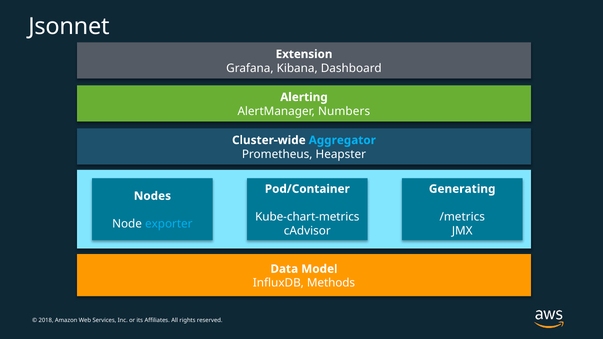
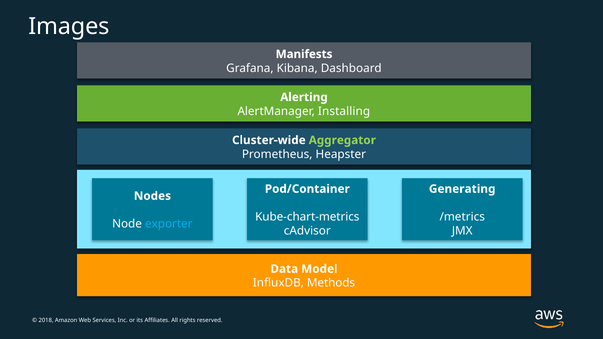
Jsonnet: Jsonnet -> Images (69, 26)
Extension: Extension -> Manifests (304, 54)
Numbers: Numbers -> Installing (344, 111)
Aggregator colour: light blue -> light green (342, 140)
